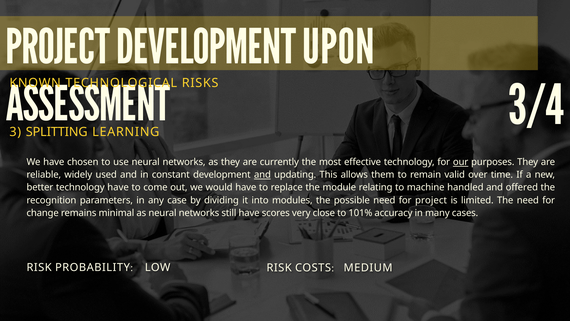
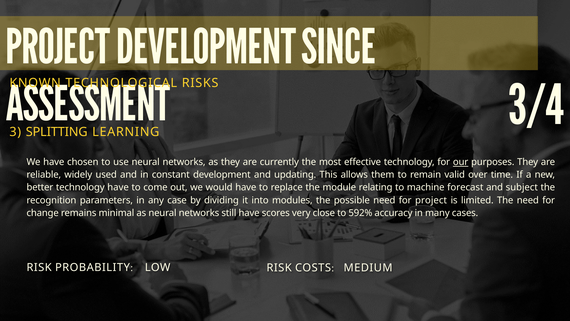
UPON: UPON -> SINCE (339, 47)
and underline: present -> none (262, 175)
handled: handled -> forecast (465, 187)
offered: offered -> subject (522, 187)
101%: 101% -> 592% (360, 213)
